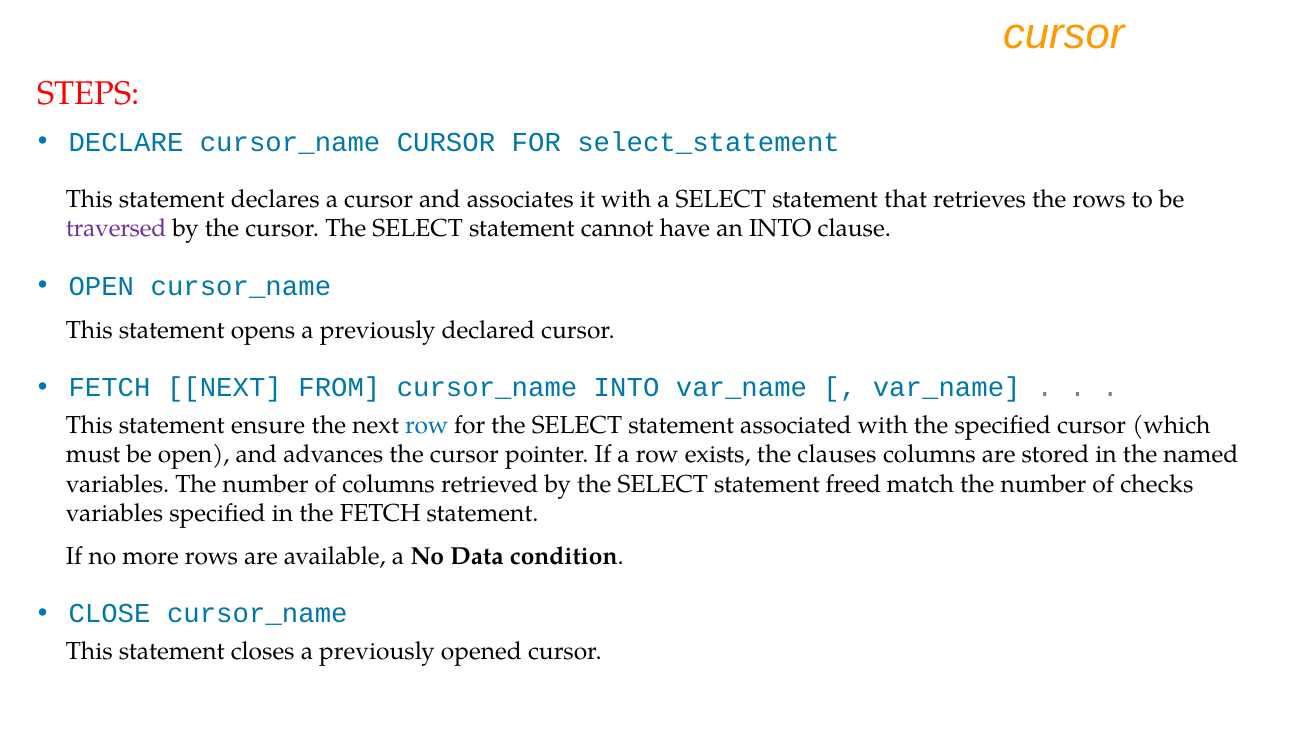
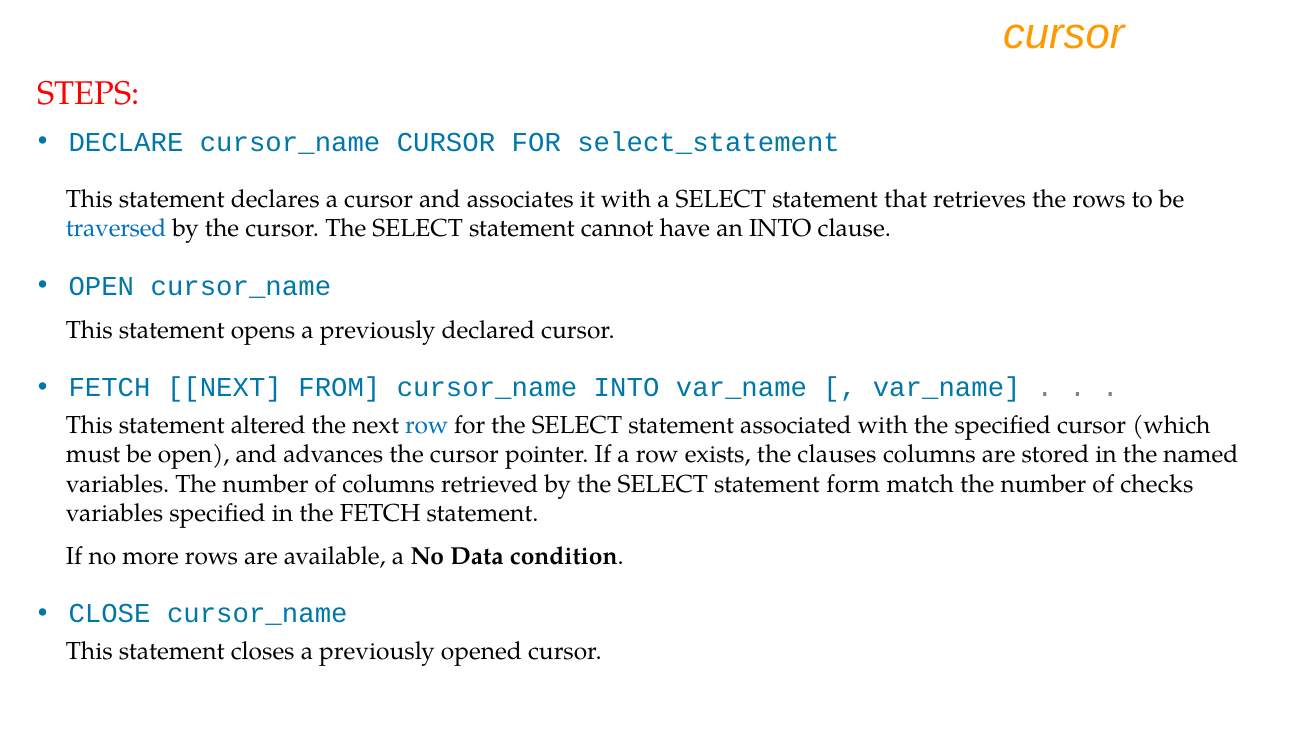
traversed colour: purple -> blue (116, 229)
ensure: ensure -> altered (268, 425)
freed: freed -> form (853, 484)
